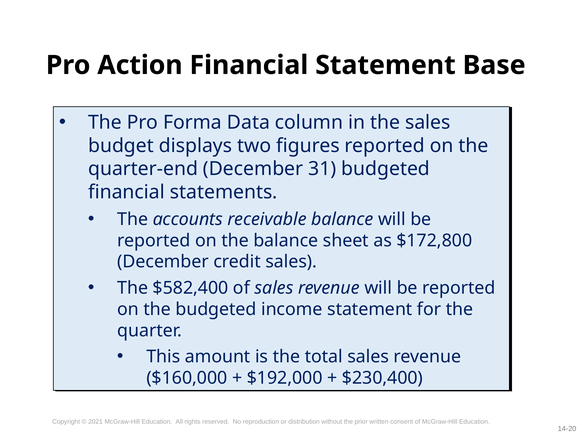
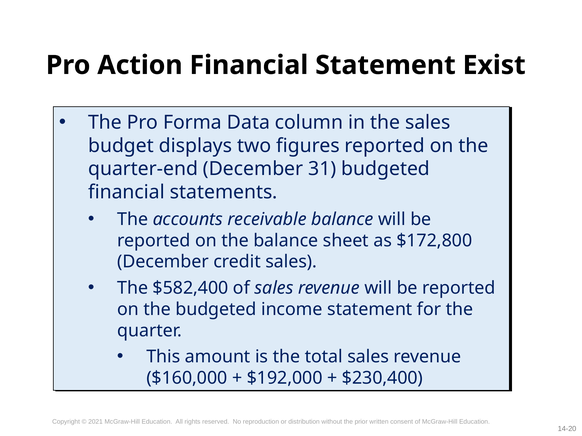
Base: Base -> Exist (494, 65)
